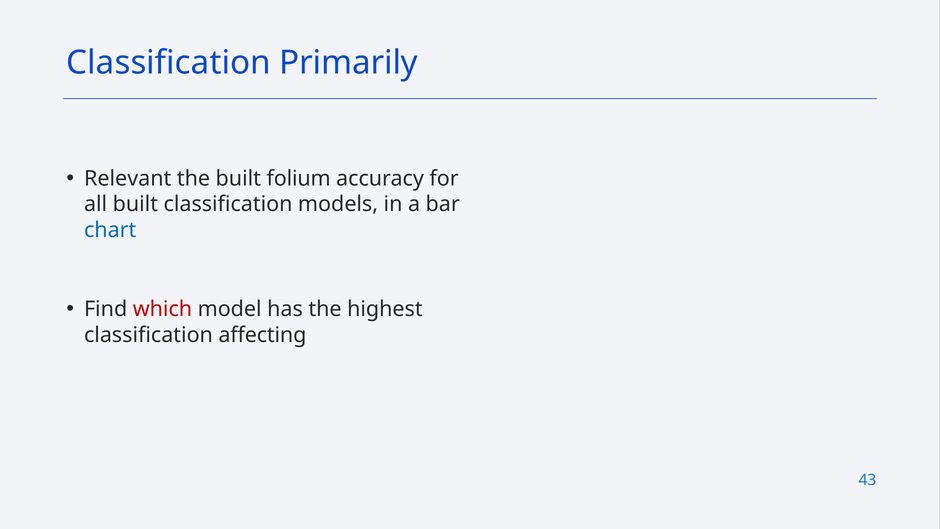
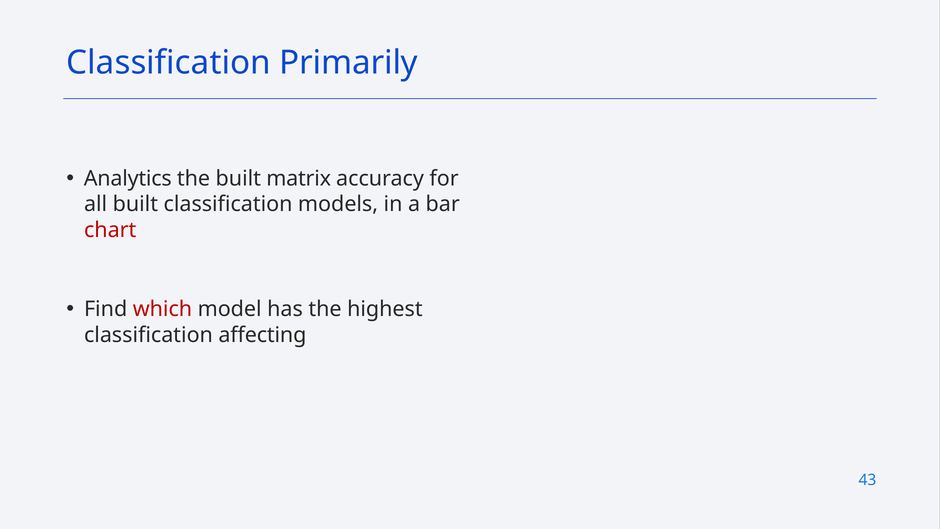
Relevant: Relevant -> Analytics (128, 178)
folium: folium -> matrix (299, 178)
chart colour: blue -> red (110, 230)
